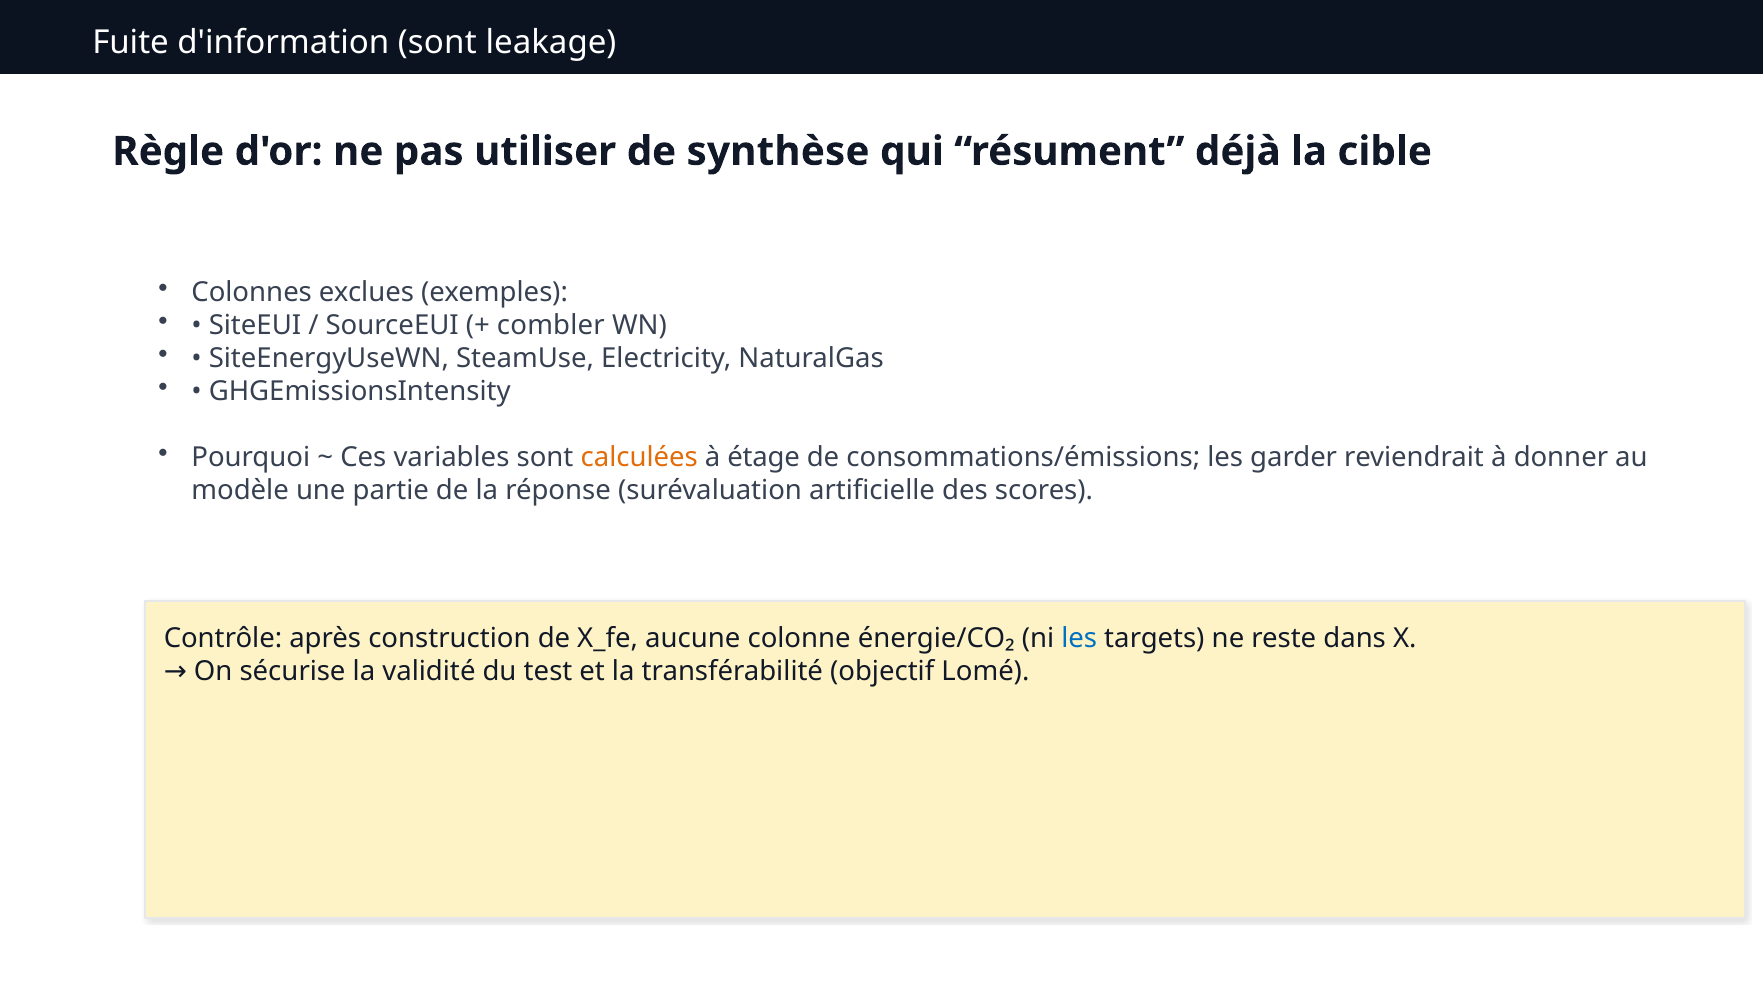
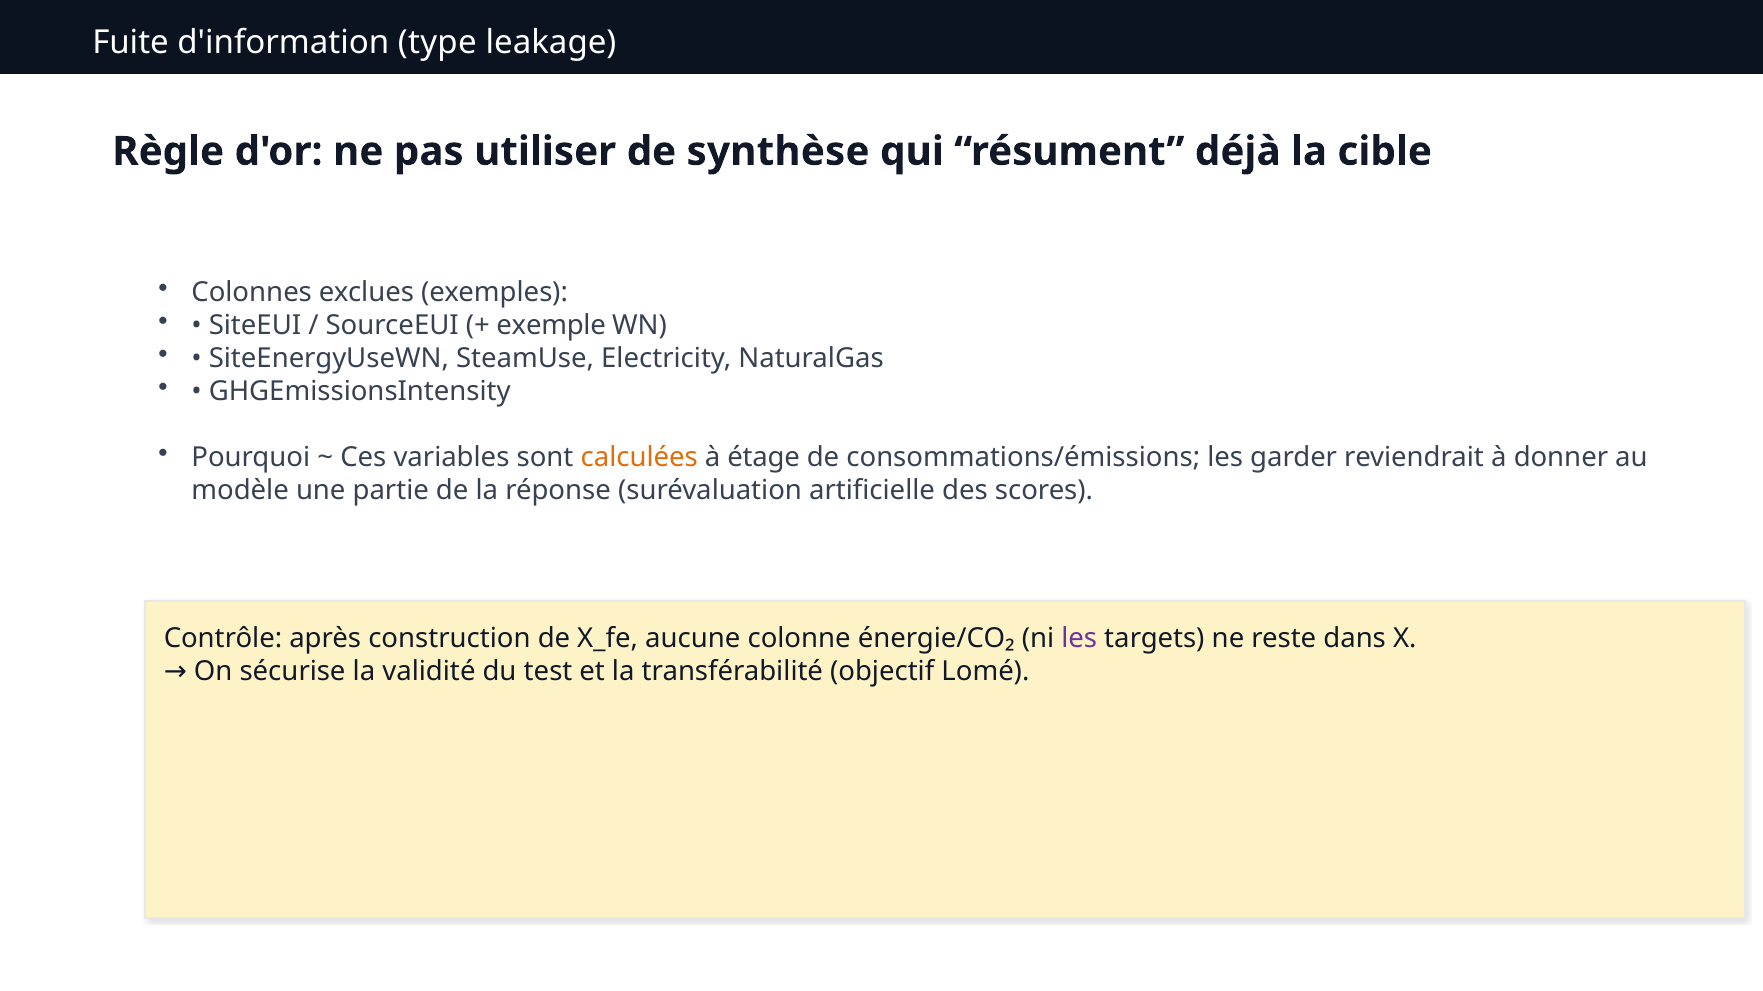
d'information sont: sont -> type (437, 43)
combler: combler -> exemple (551, 326)
les colour: blue -> purple (1079, 638)
